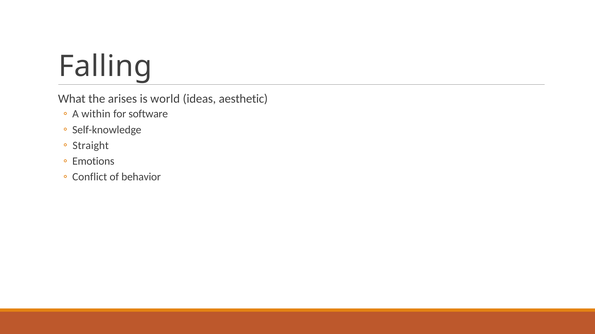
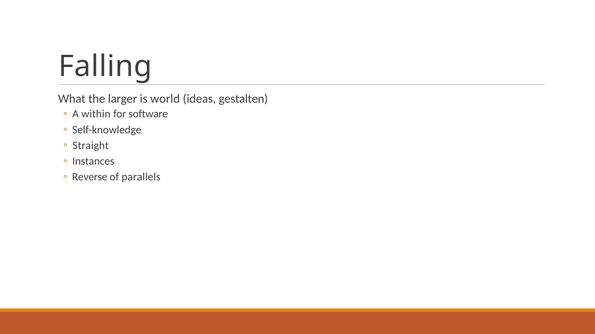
arises: arises -> larger (123, 99)
aesthetic: aesthetic -> gestalten (243, 99)
Emotions: Emotions -> Instances (93, 161)
Conflict: Conflict -> Reverse (90, 177)
behavior: behavior -> parallels (141, 177)
